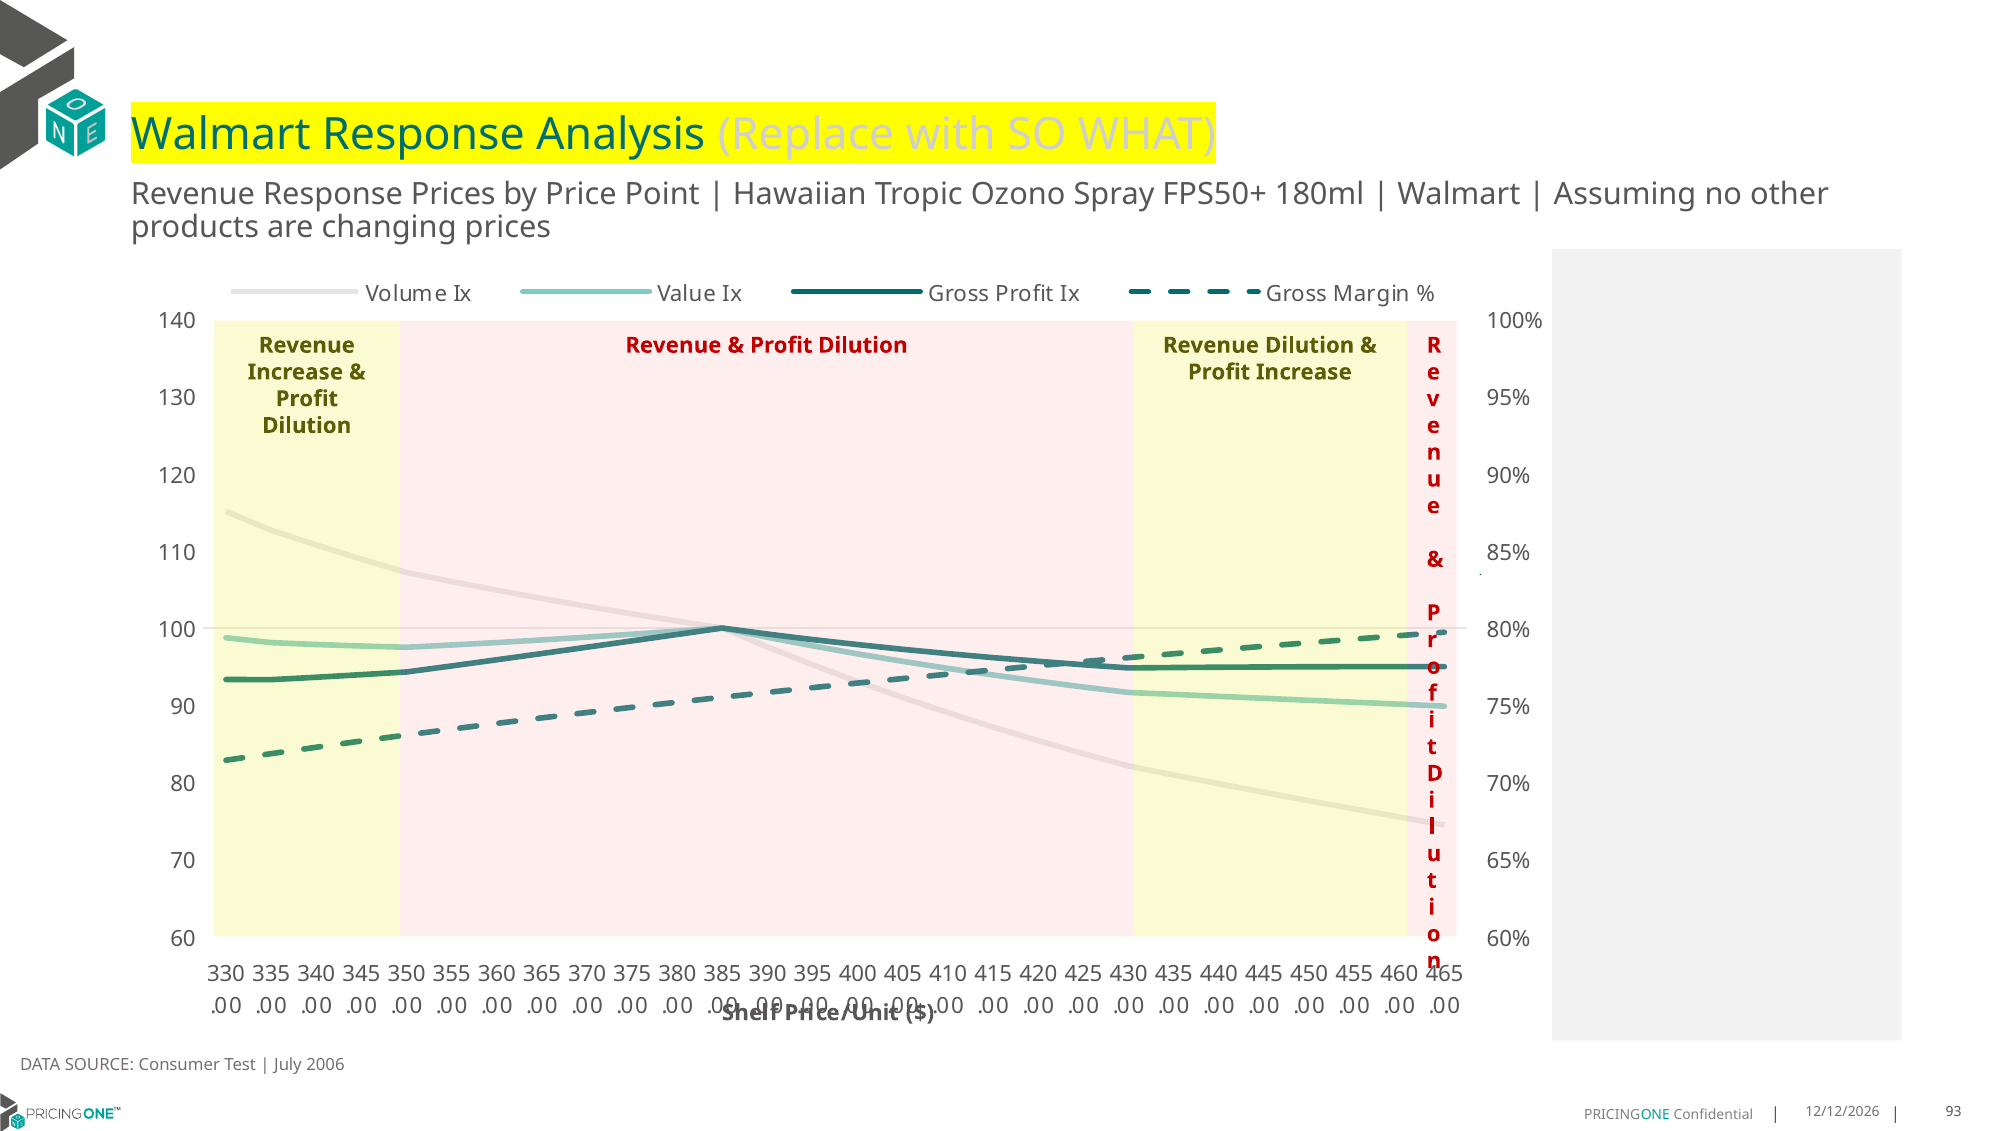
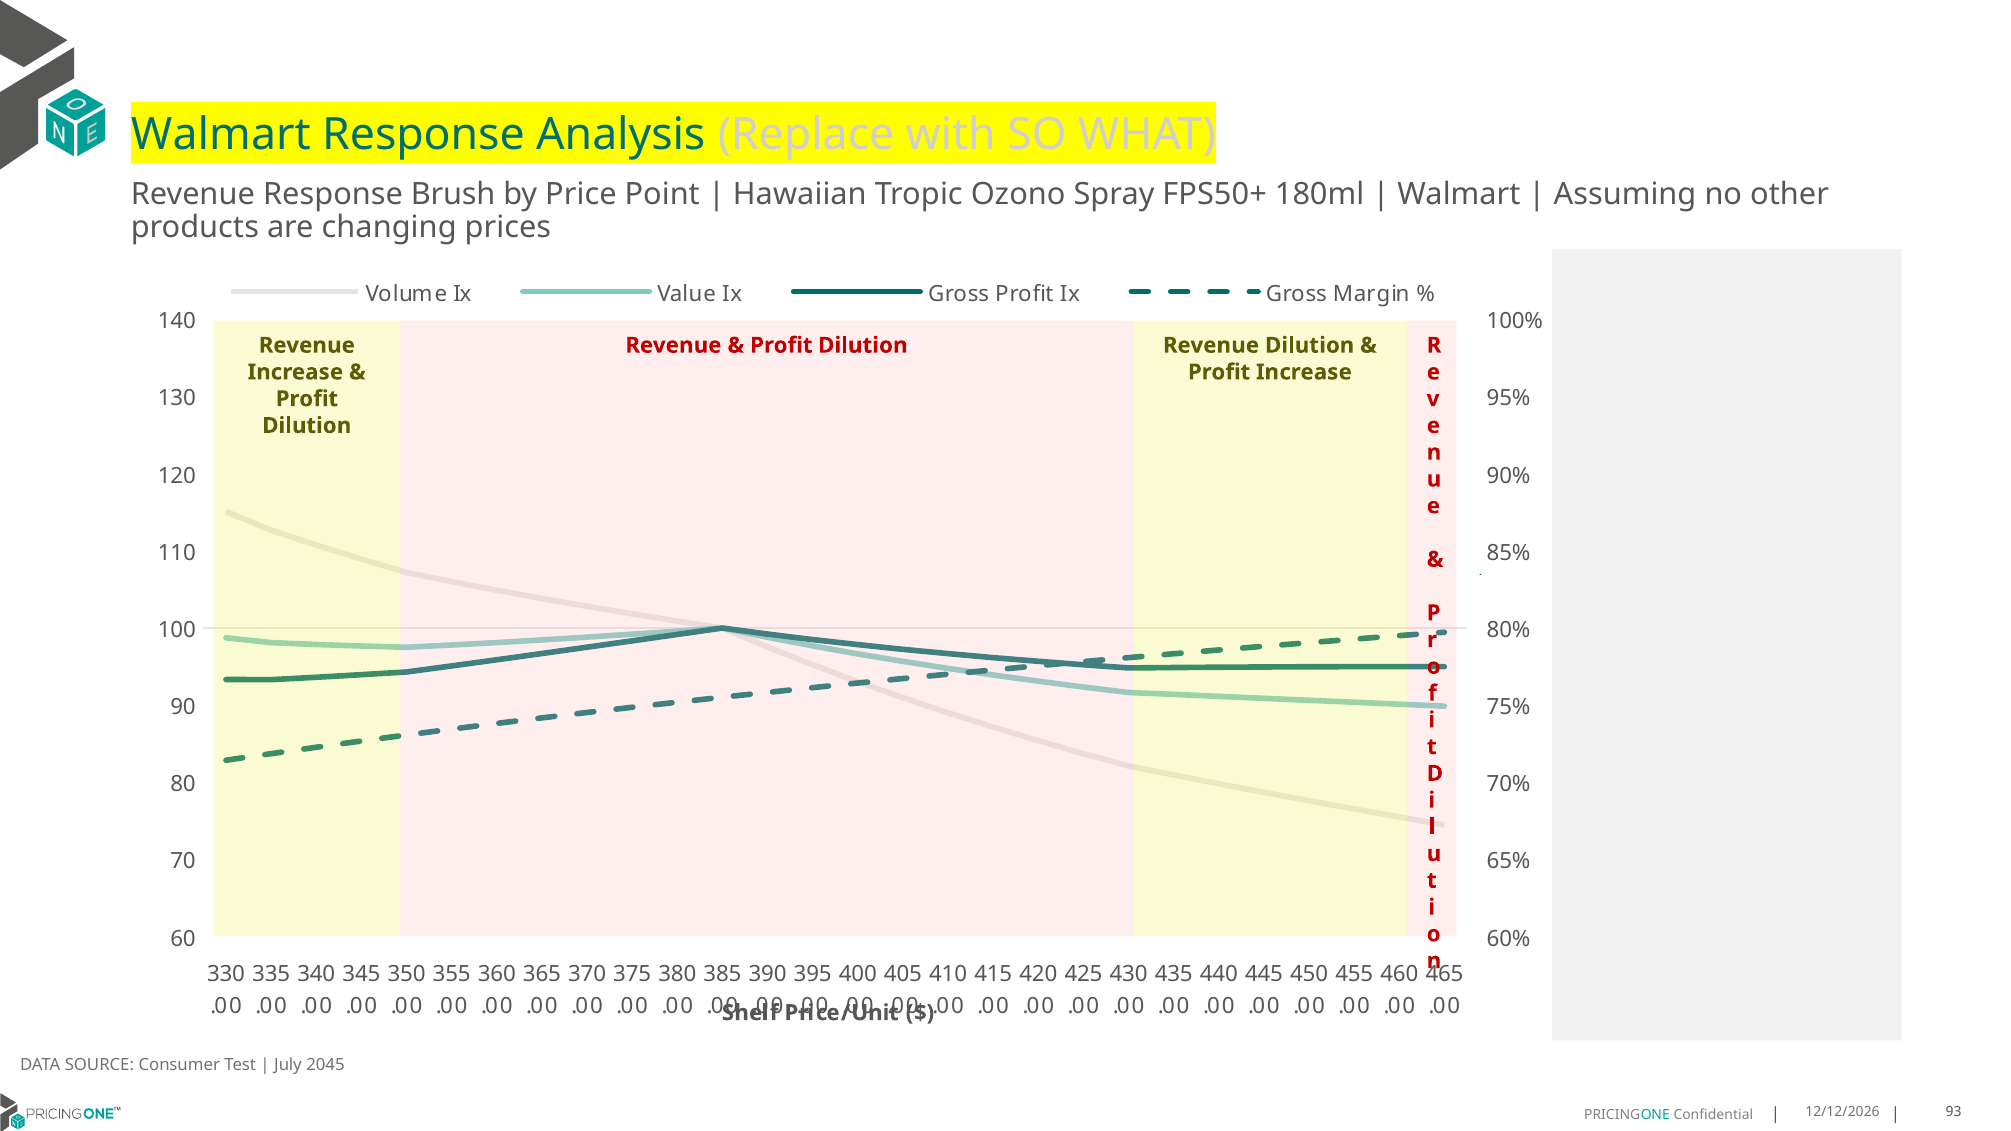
Response Prices: Prices -> Brush (453, 195)
2006: 2006 -> 2045 (325, 1065)
